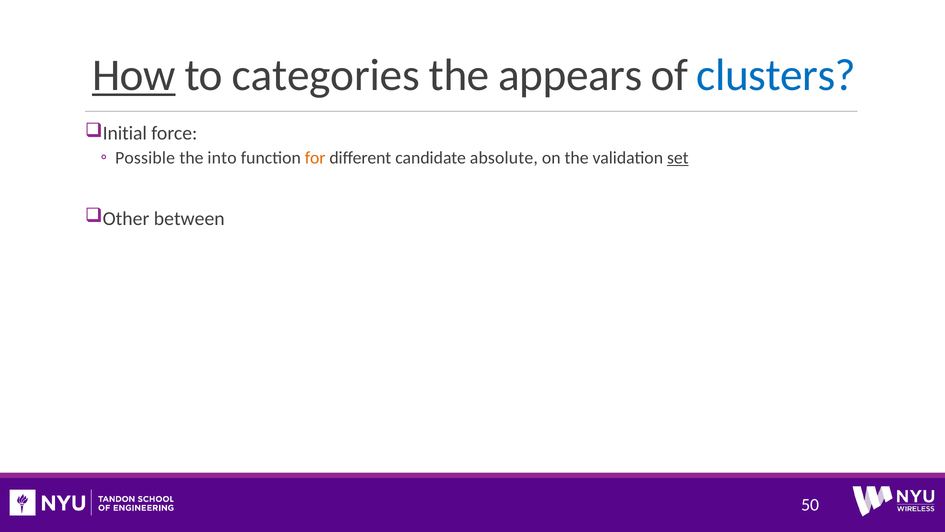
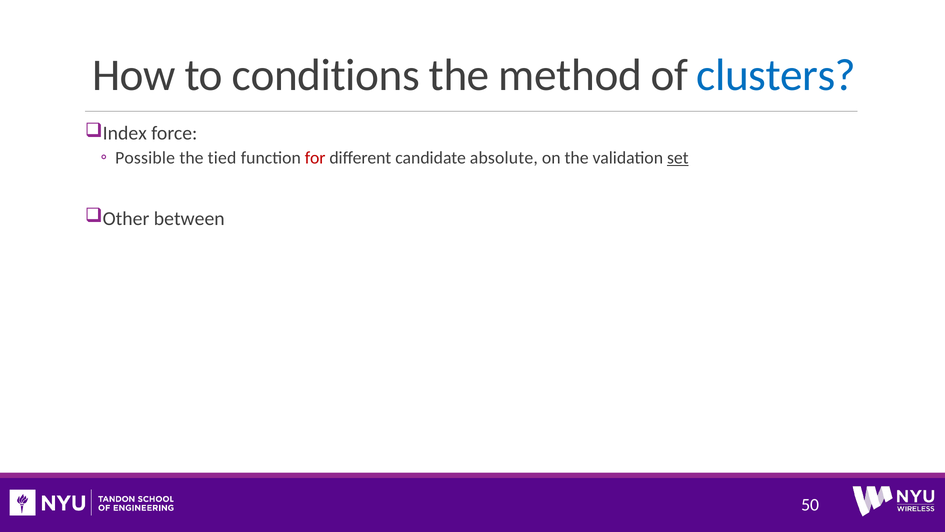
How underline: present -> none (134, 75)
categories: categories -> conditions (326, 75)
appears: appears -> method (570, 75)
Initial: Initial -> Index (125, 133)
into: into -> tied (222, 158)
for colour: orange -> red (315, 158)
